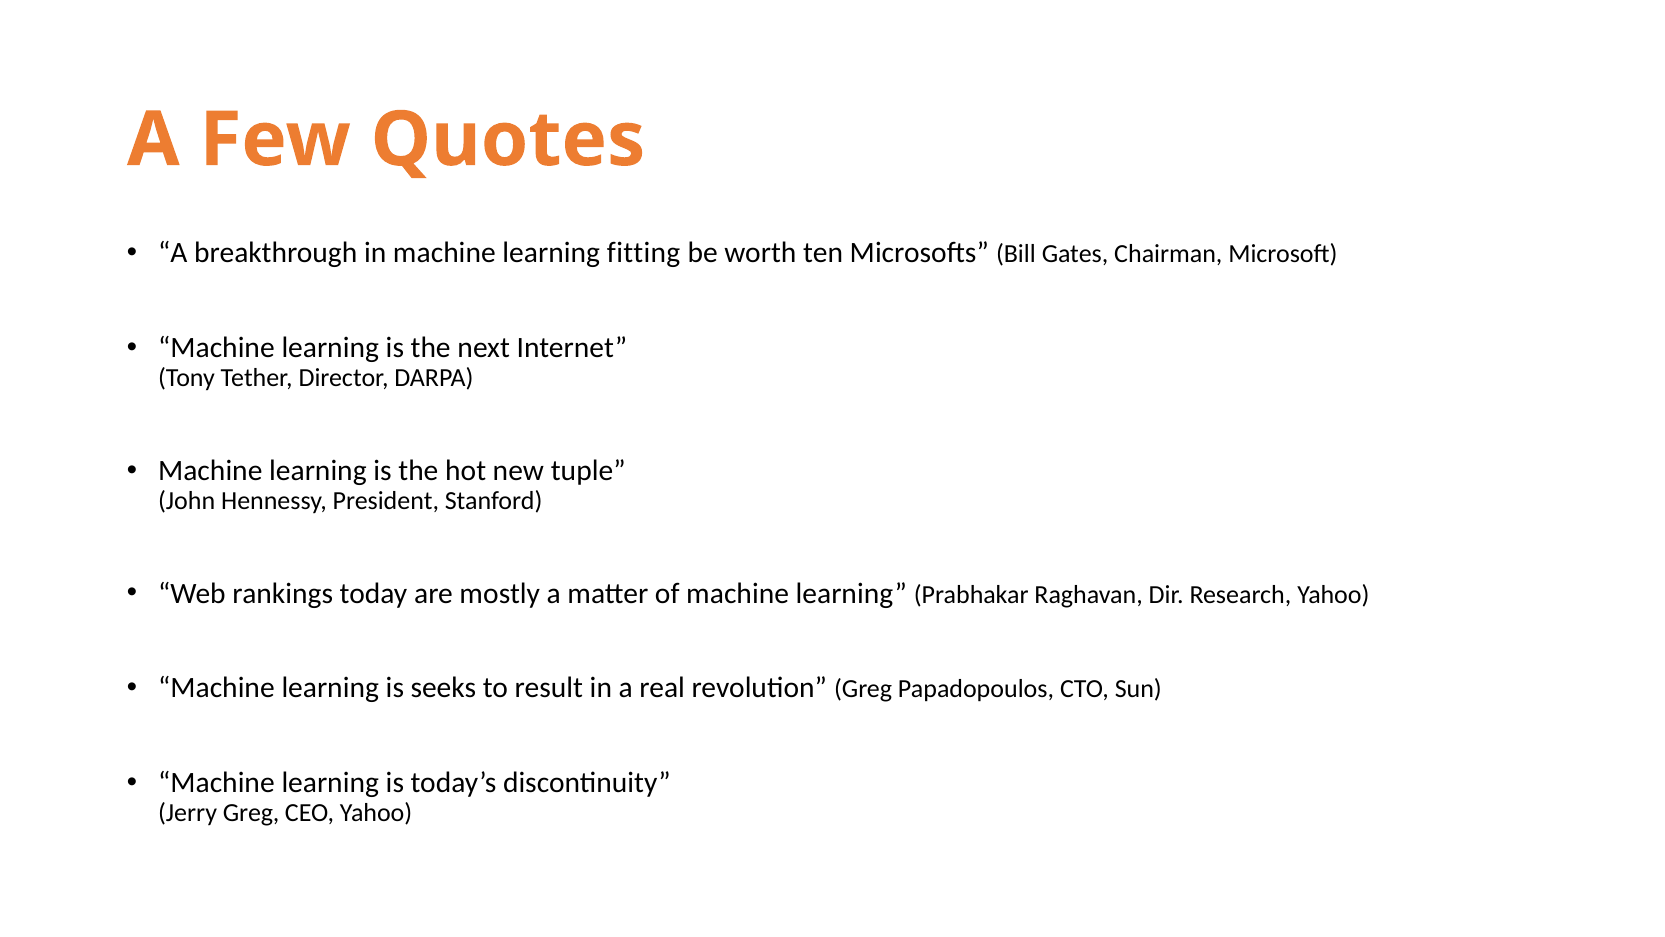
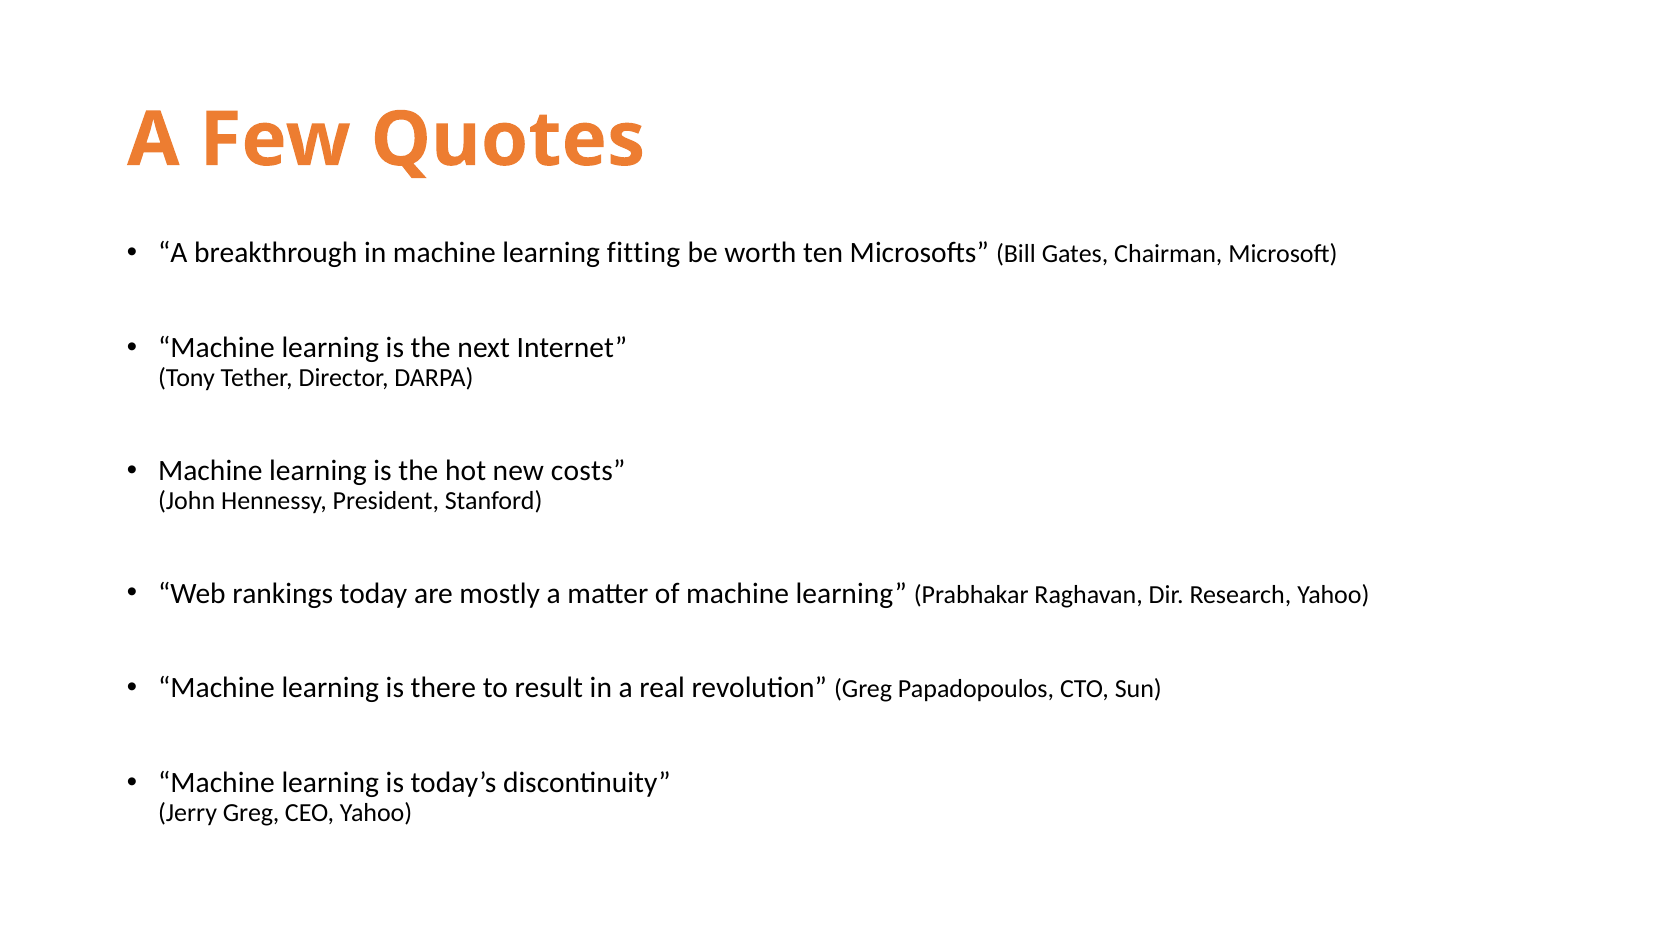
tuple: tuple -> costs (588, 470)
seeks: seeks -> there (443, 688)
